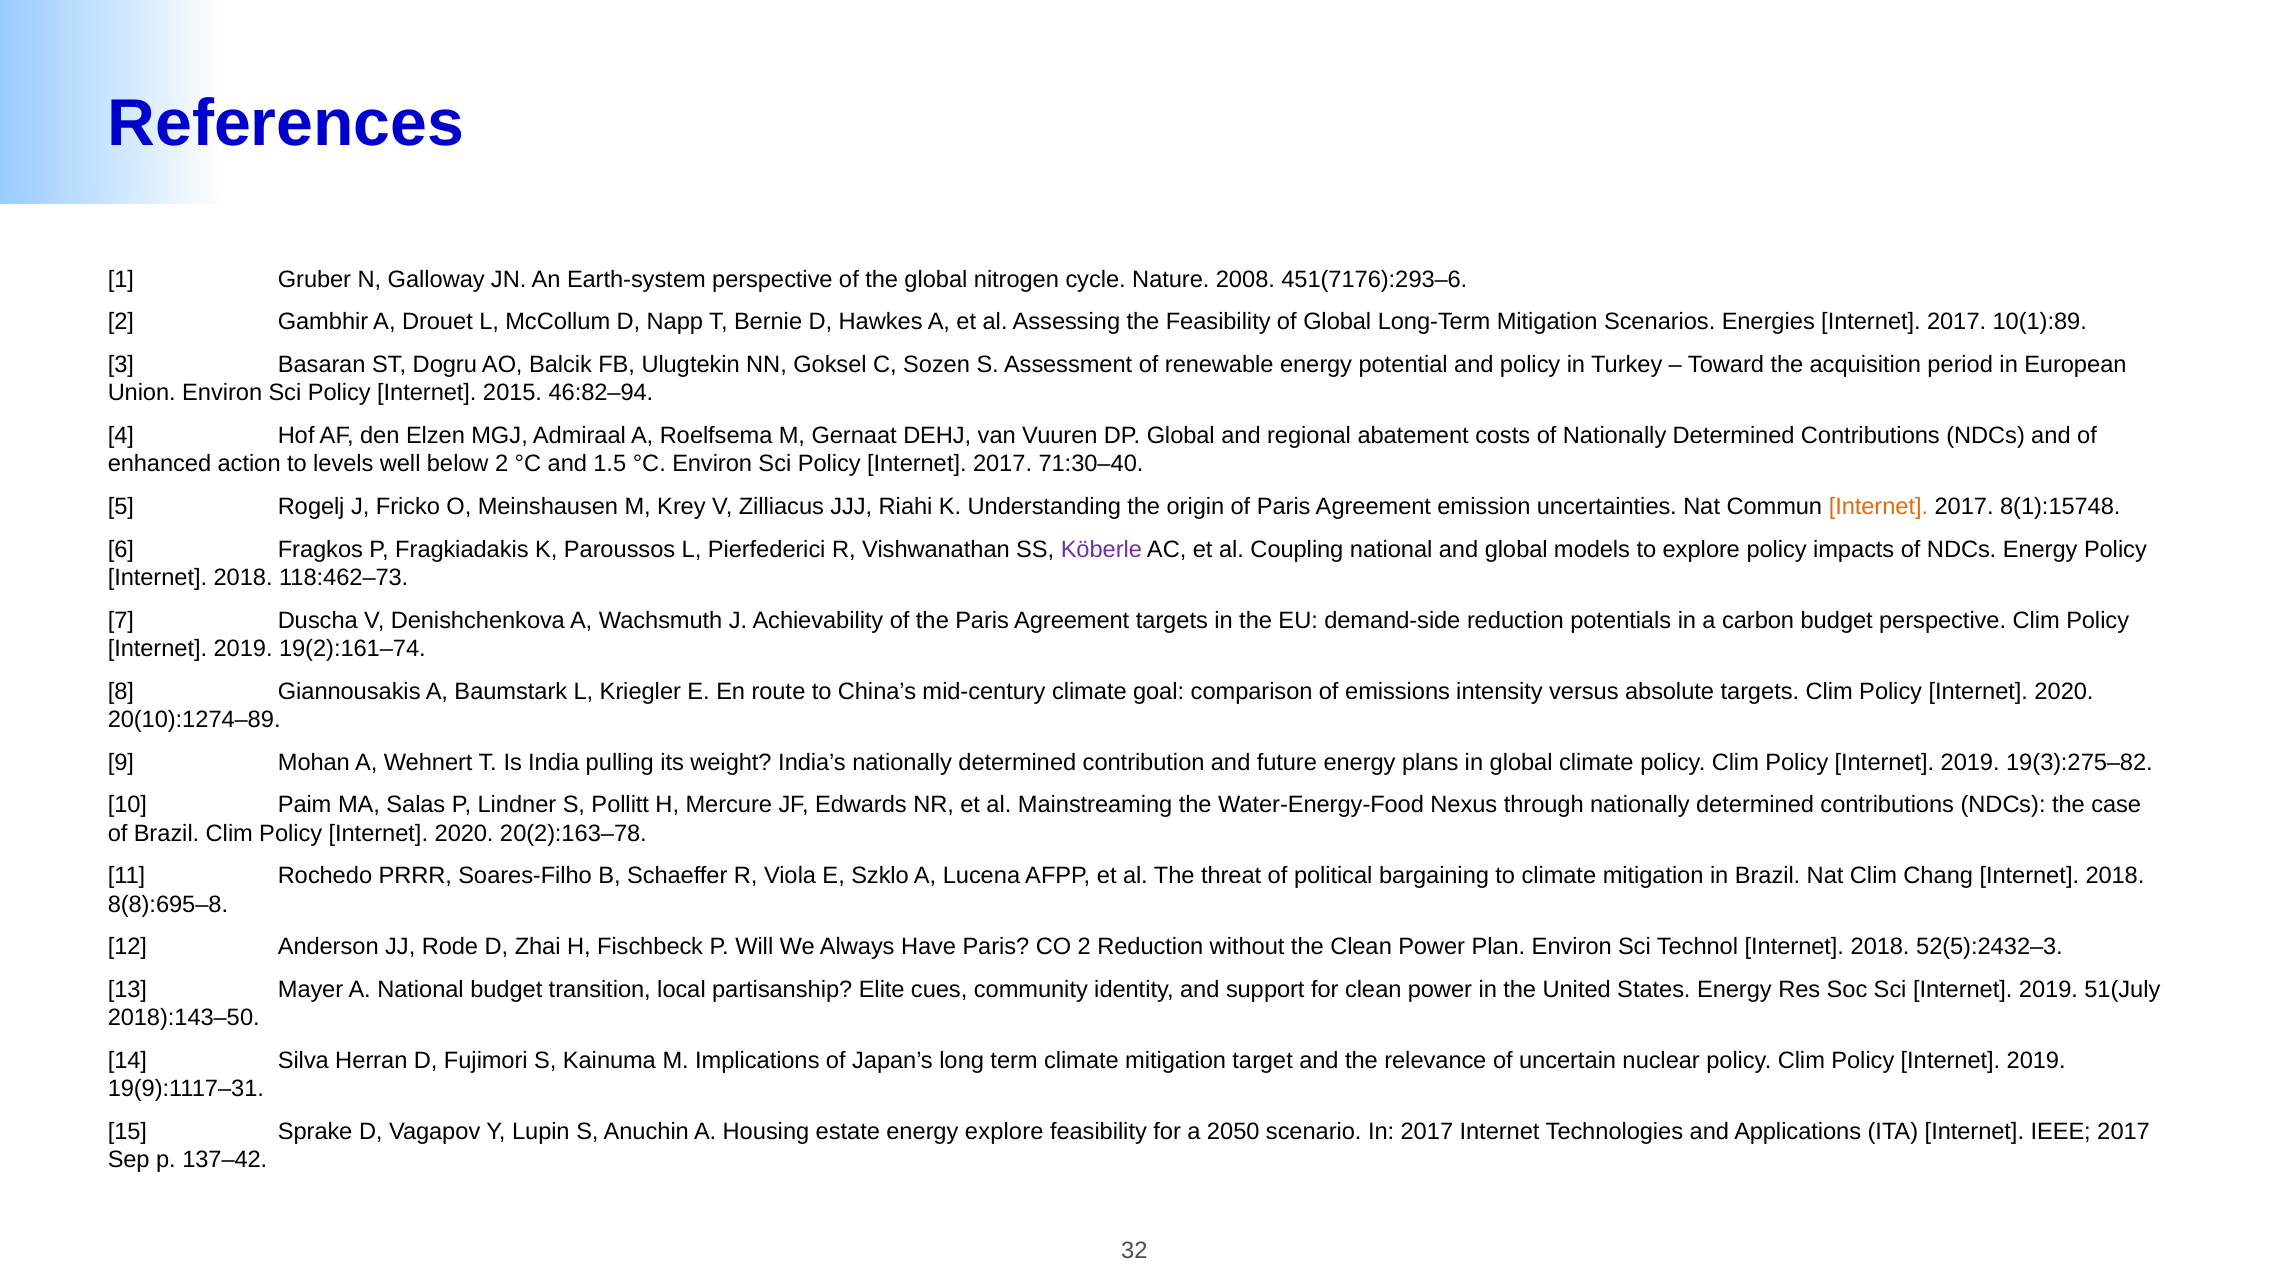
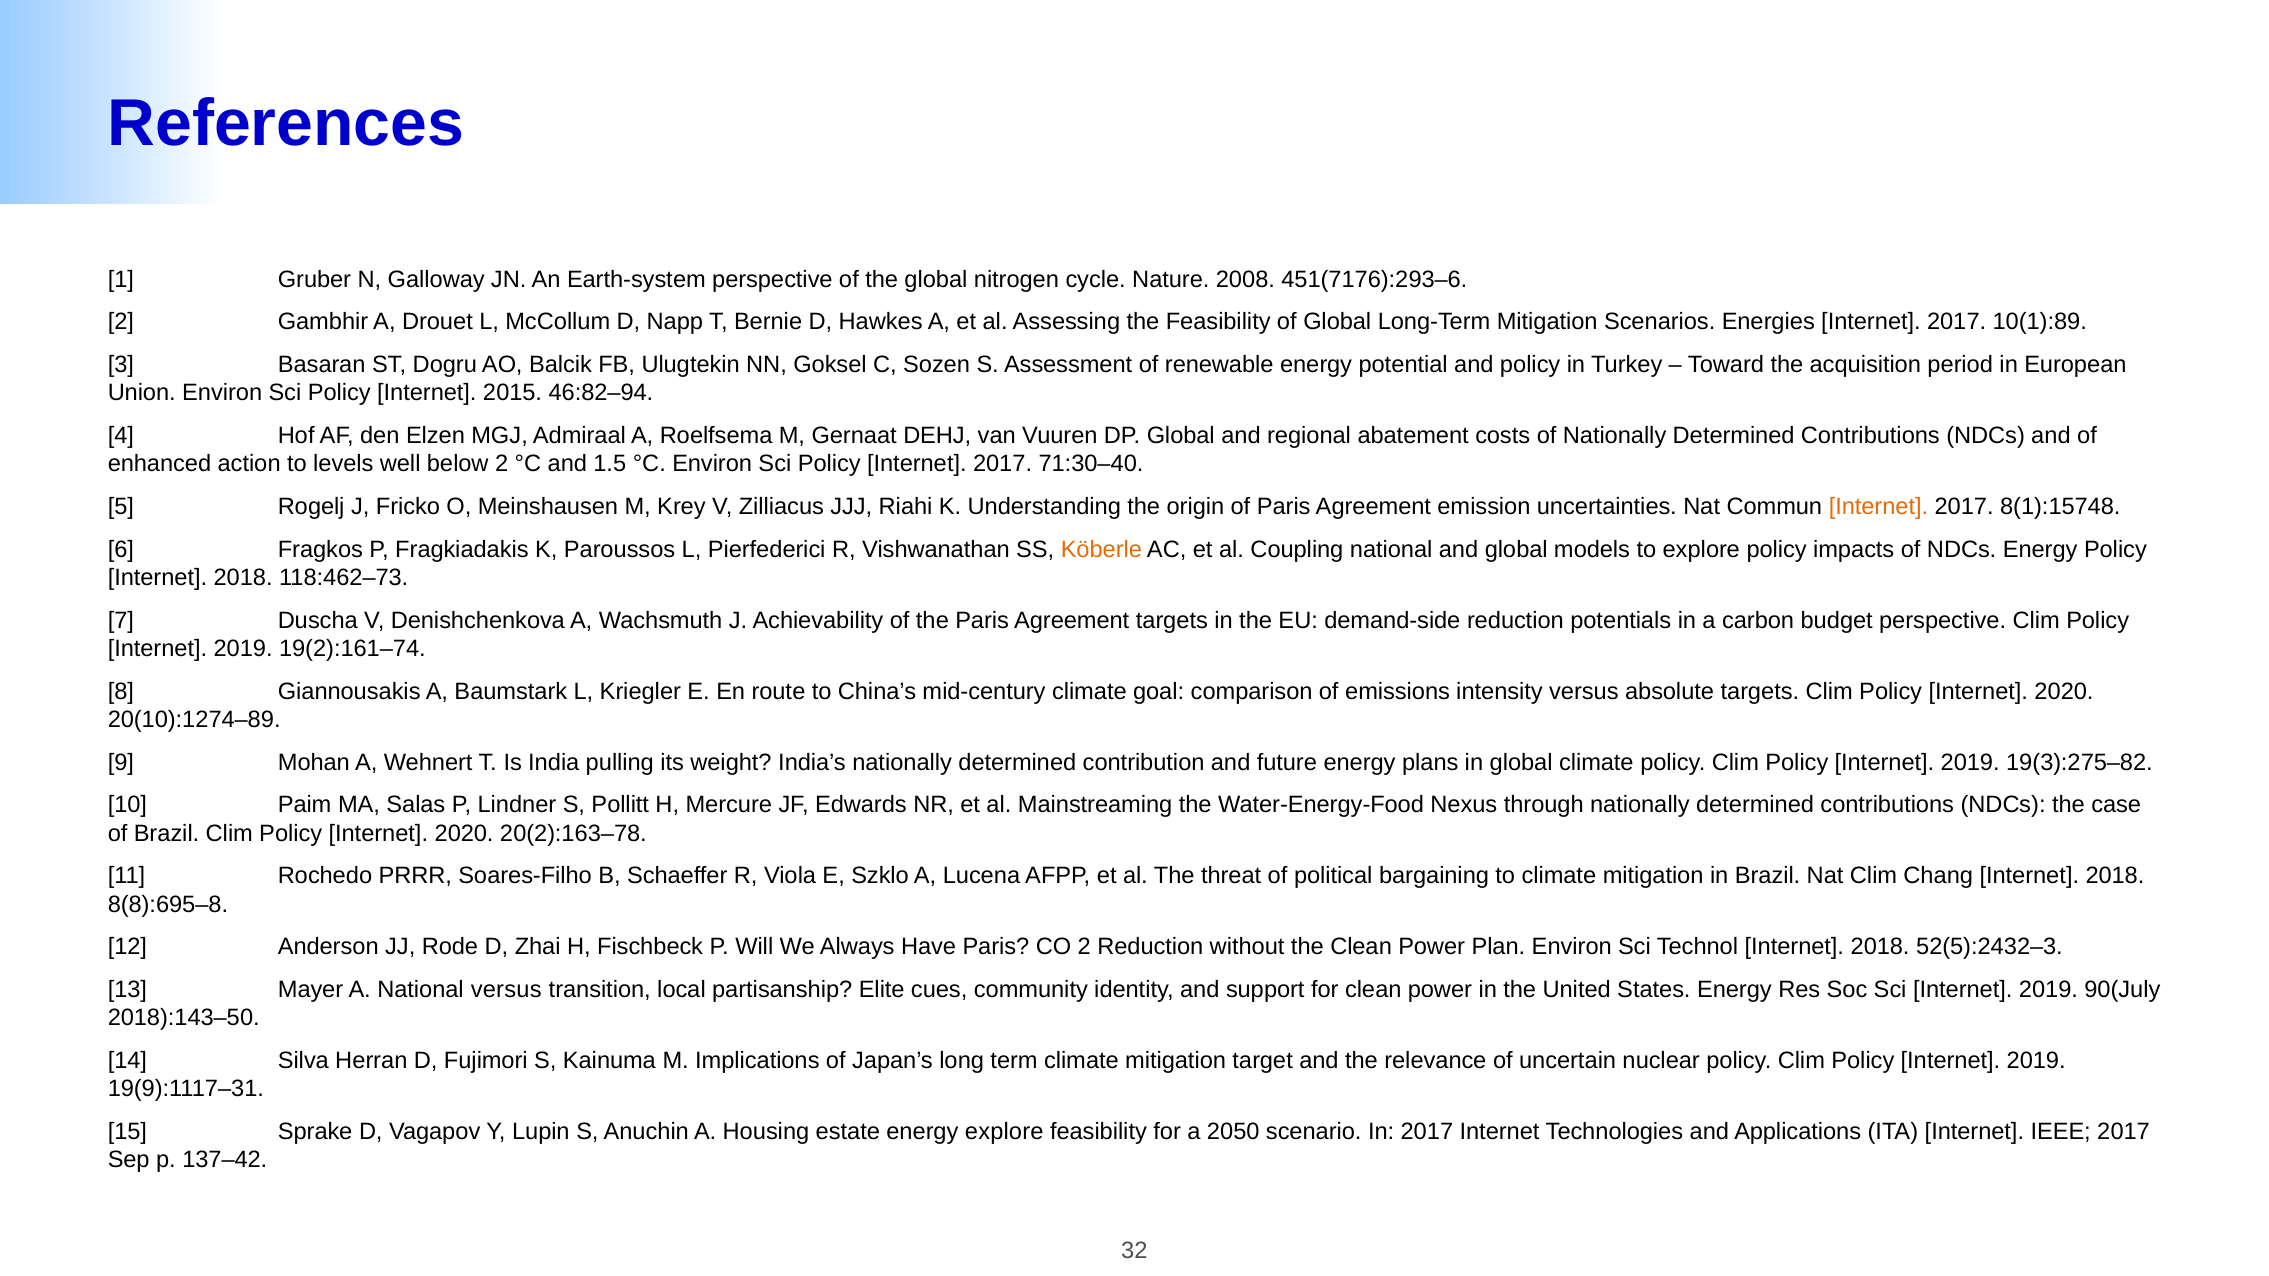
Köberle colour: purple -> orange (1101, 549)
National budget: budget -> versus (506, 990)
51(July: 51(July -> 90(July (2122, 990)
